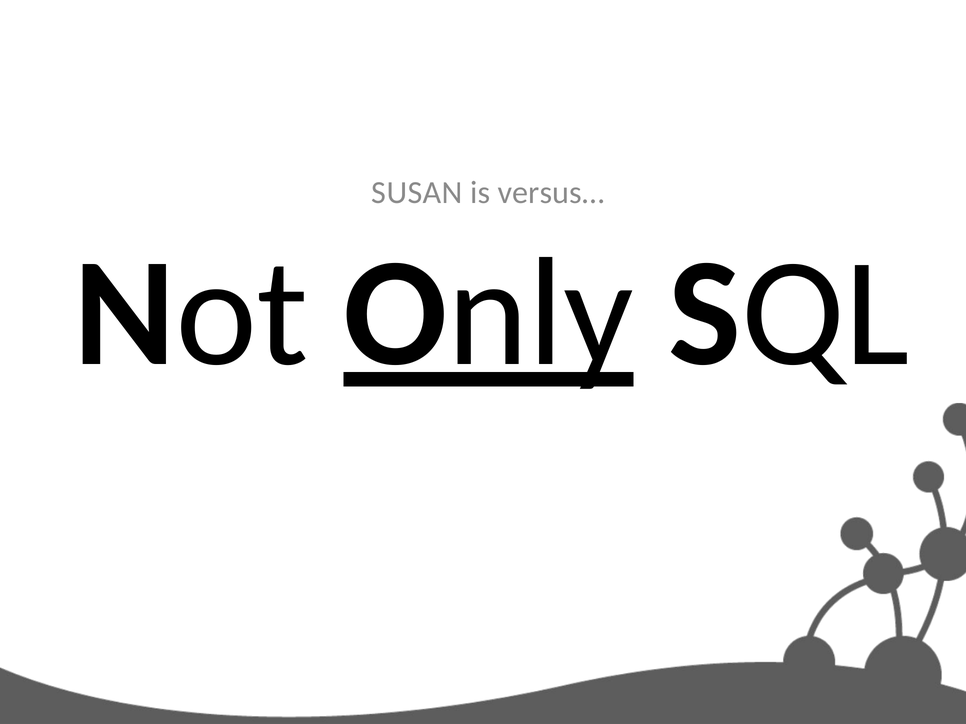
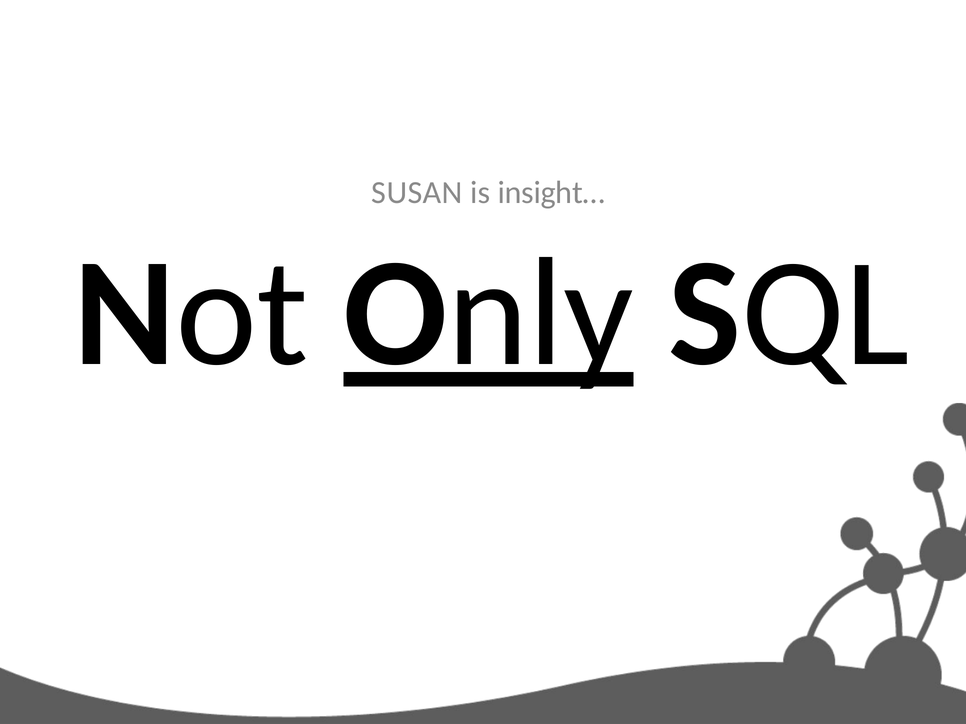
versus…: versus… -> insight… (551, 193)
